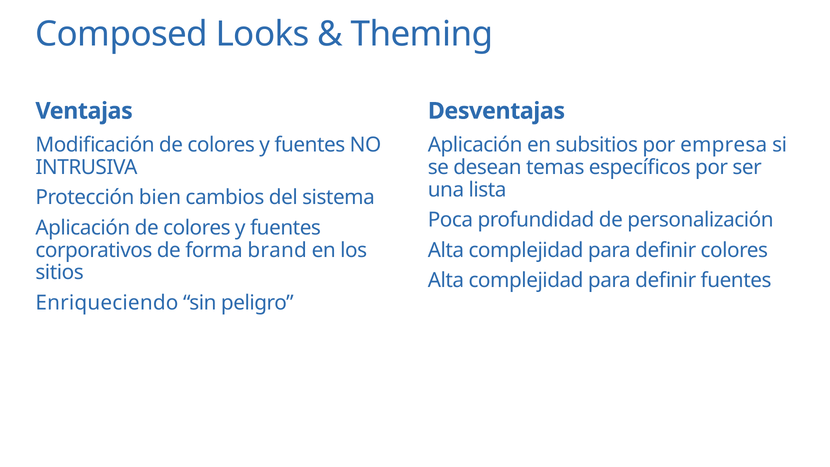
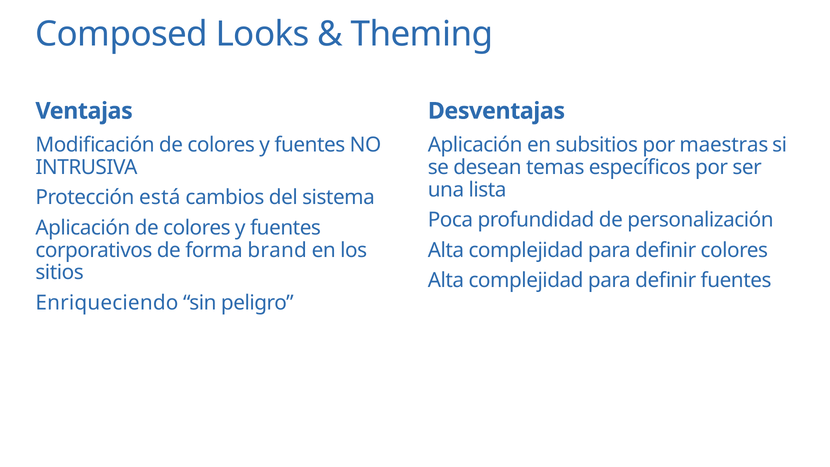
empresa: empresa -> maestras (724, 145)
bien: bien -> está (160, 197)
